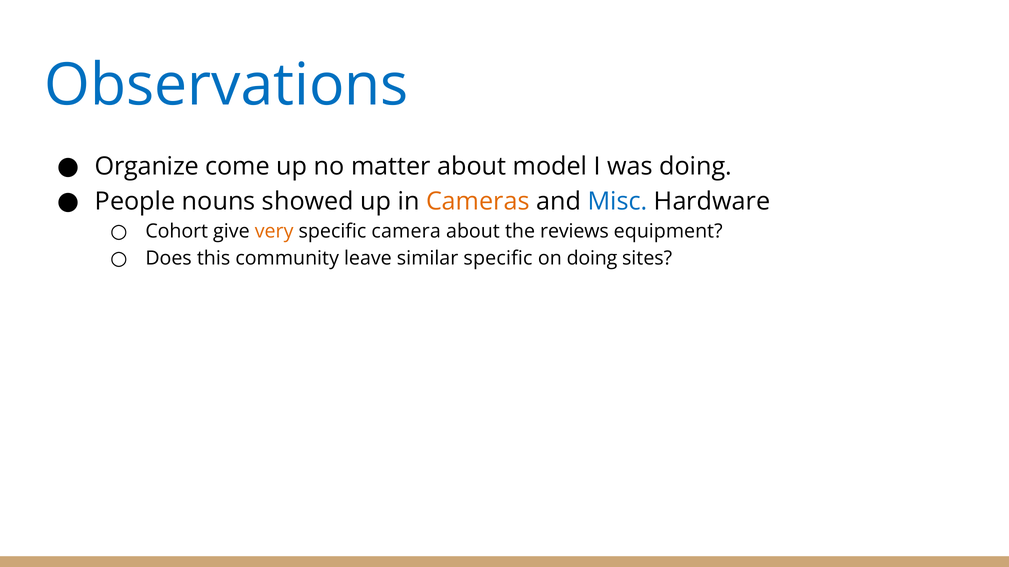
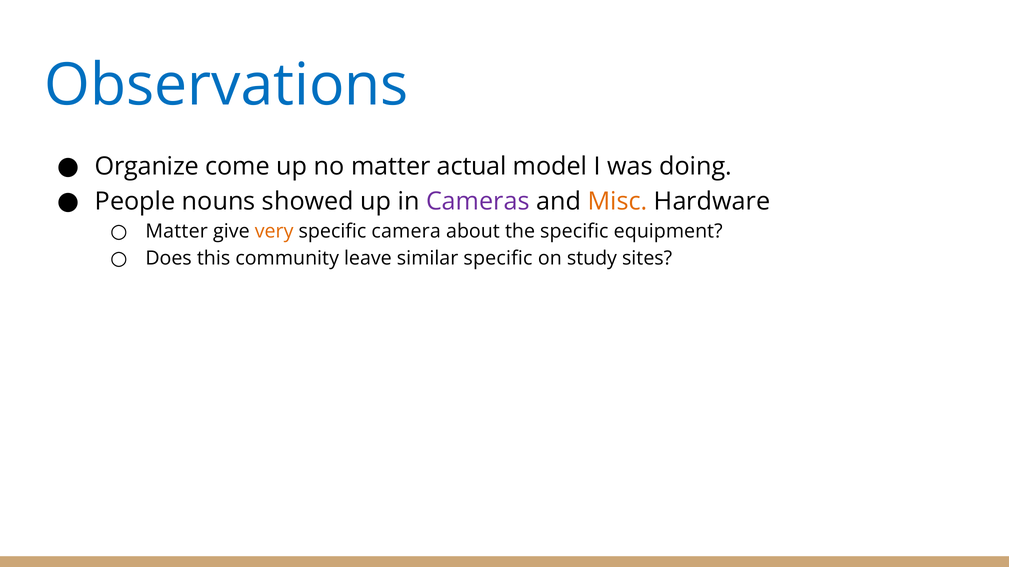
matter about: about -> actual (472, 167)
Cameras colour: orange -> purple (478, 202)
Misc colour: blue -> orange (618, 202)
Cohort: Cohort -> Matter (177, 232)
the reviews: reviews -> specific (574, 232)
on doing: doing -> study (592, 259)
